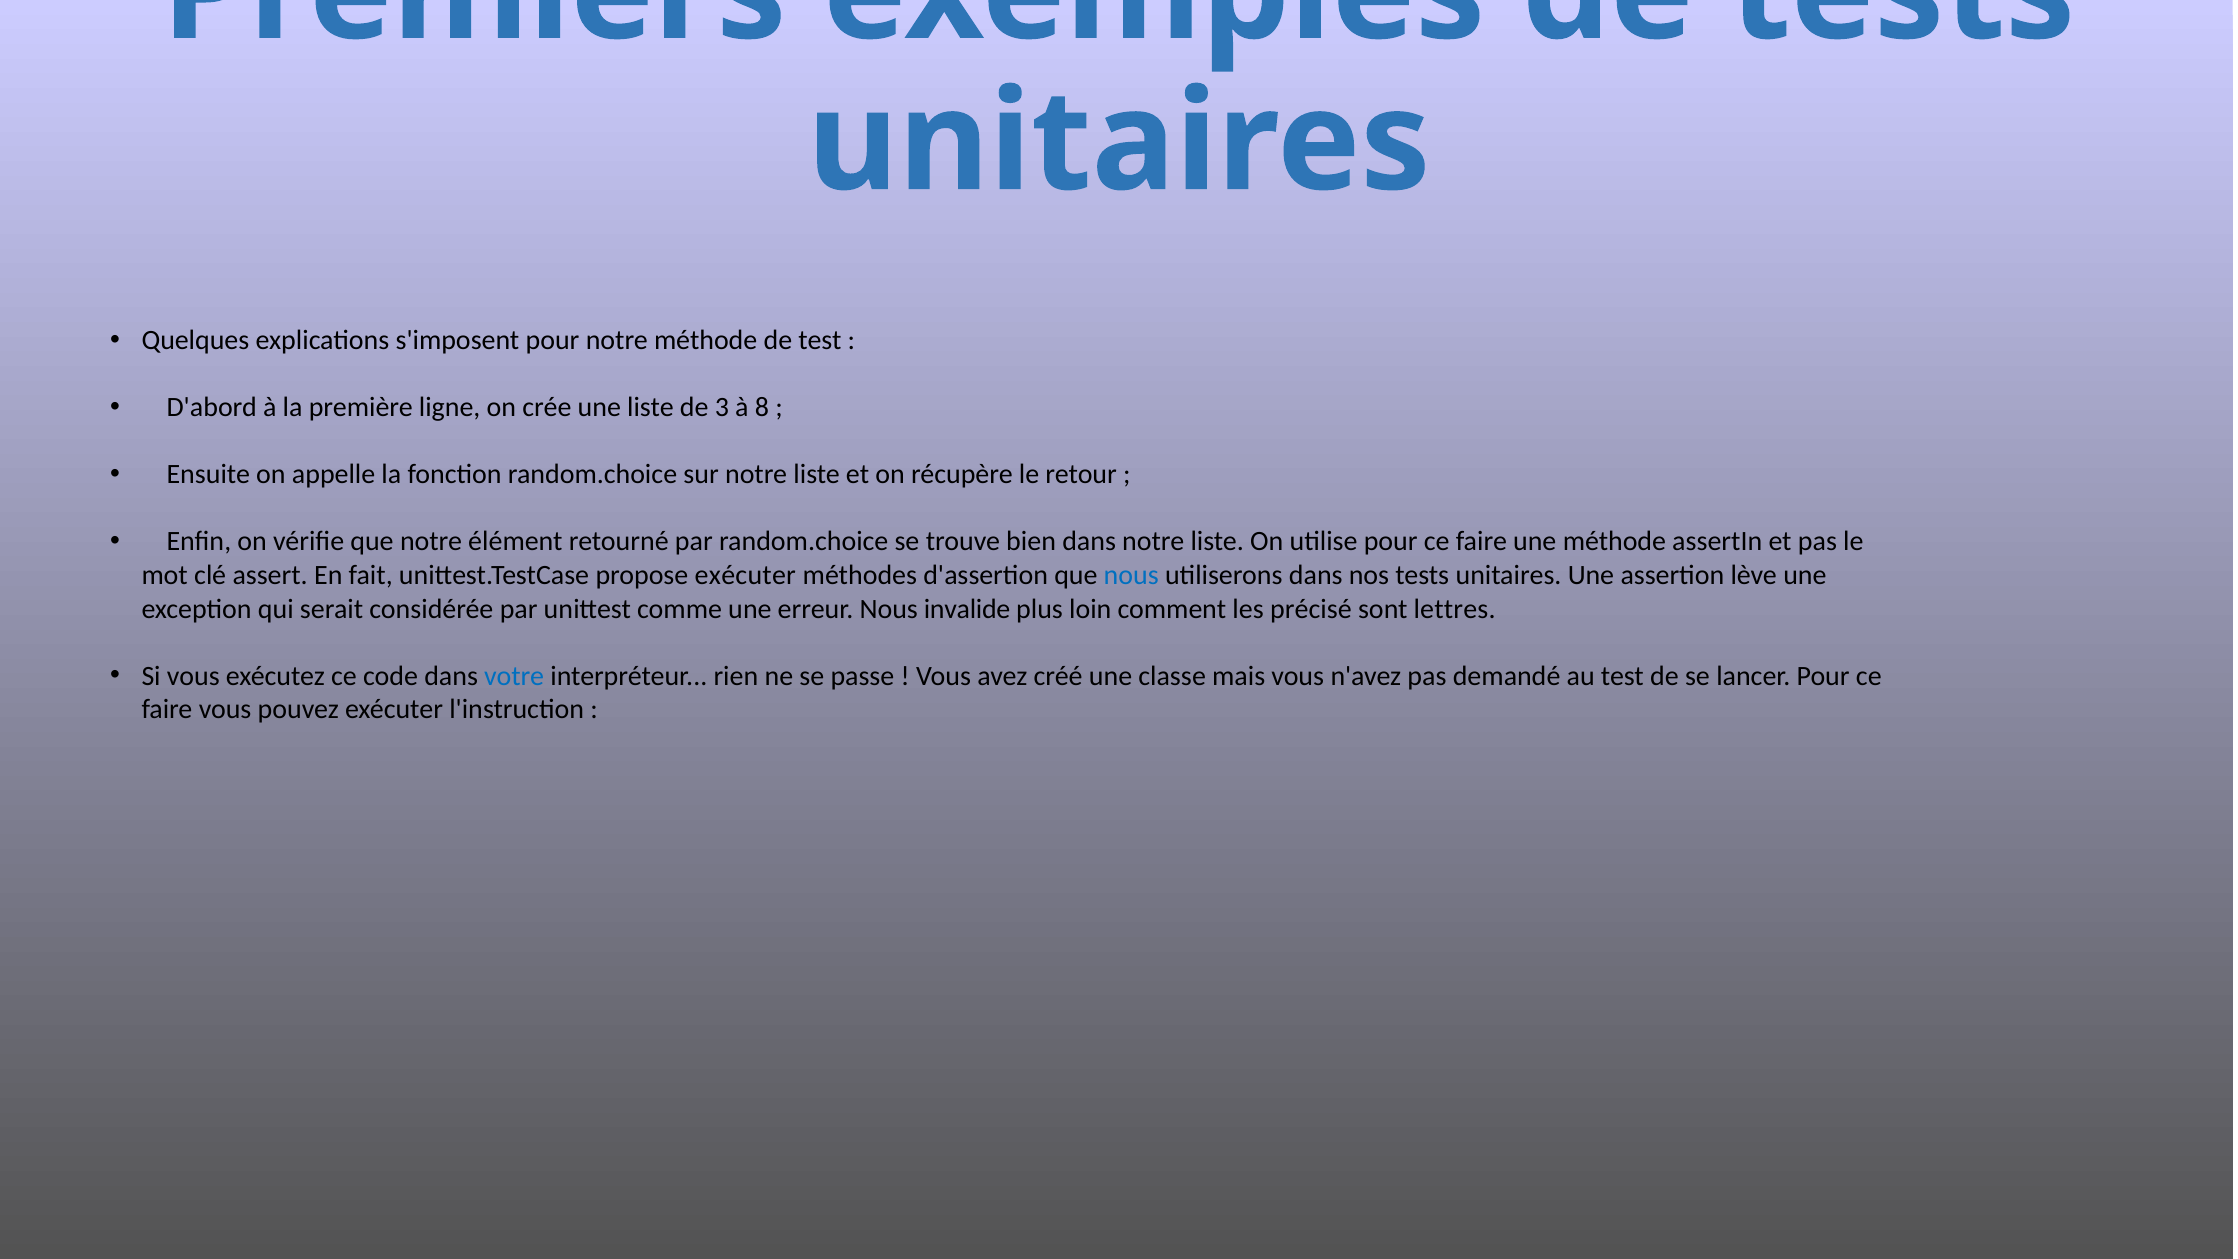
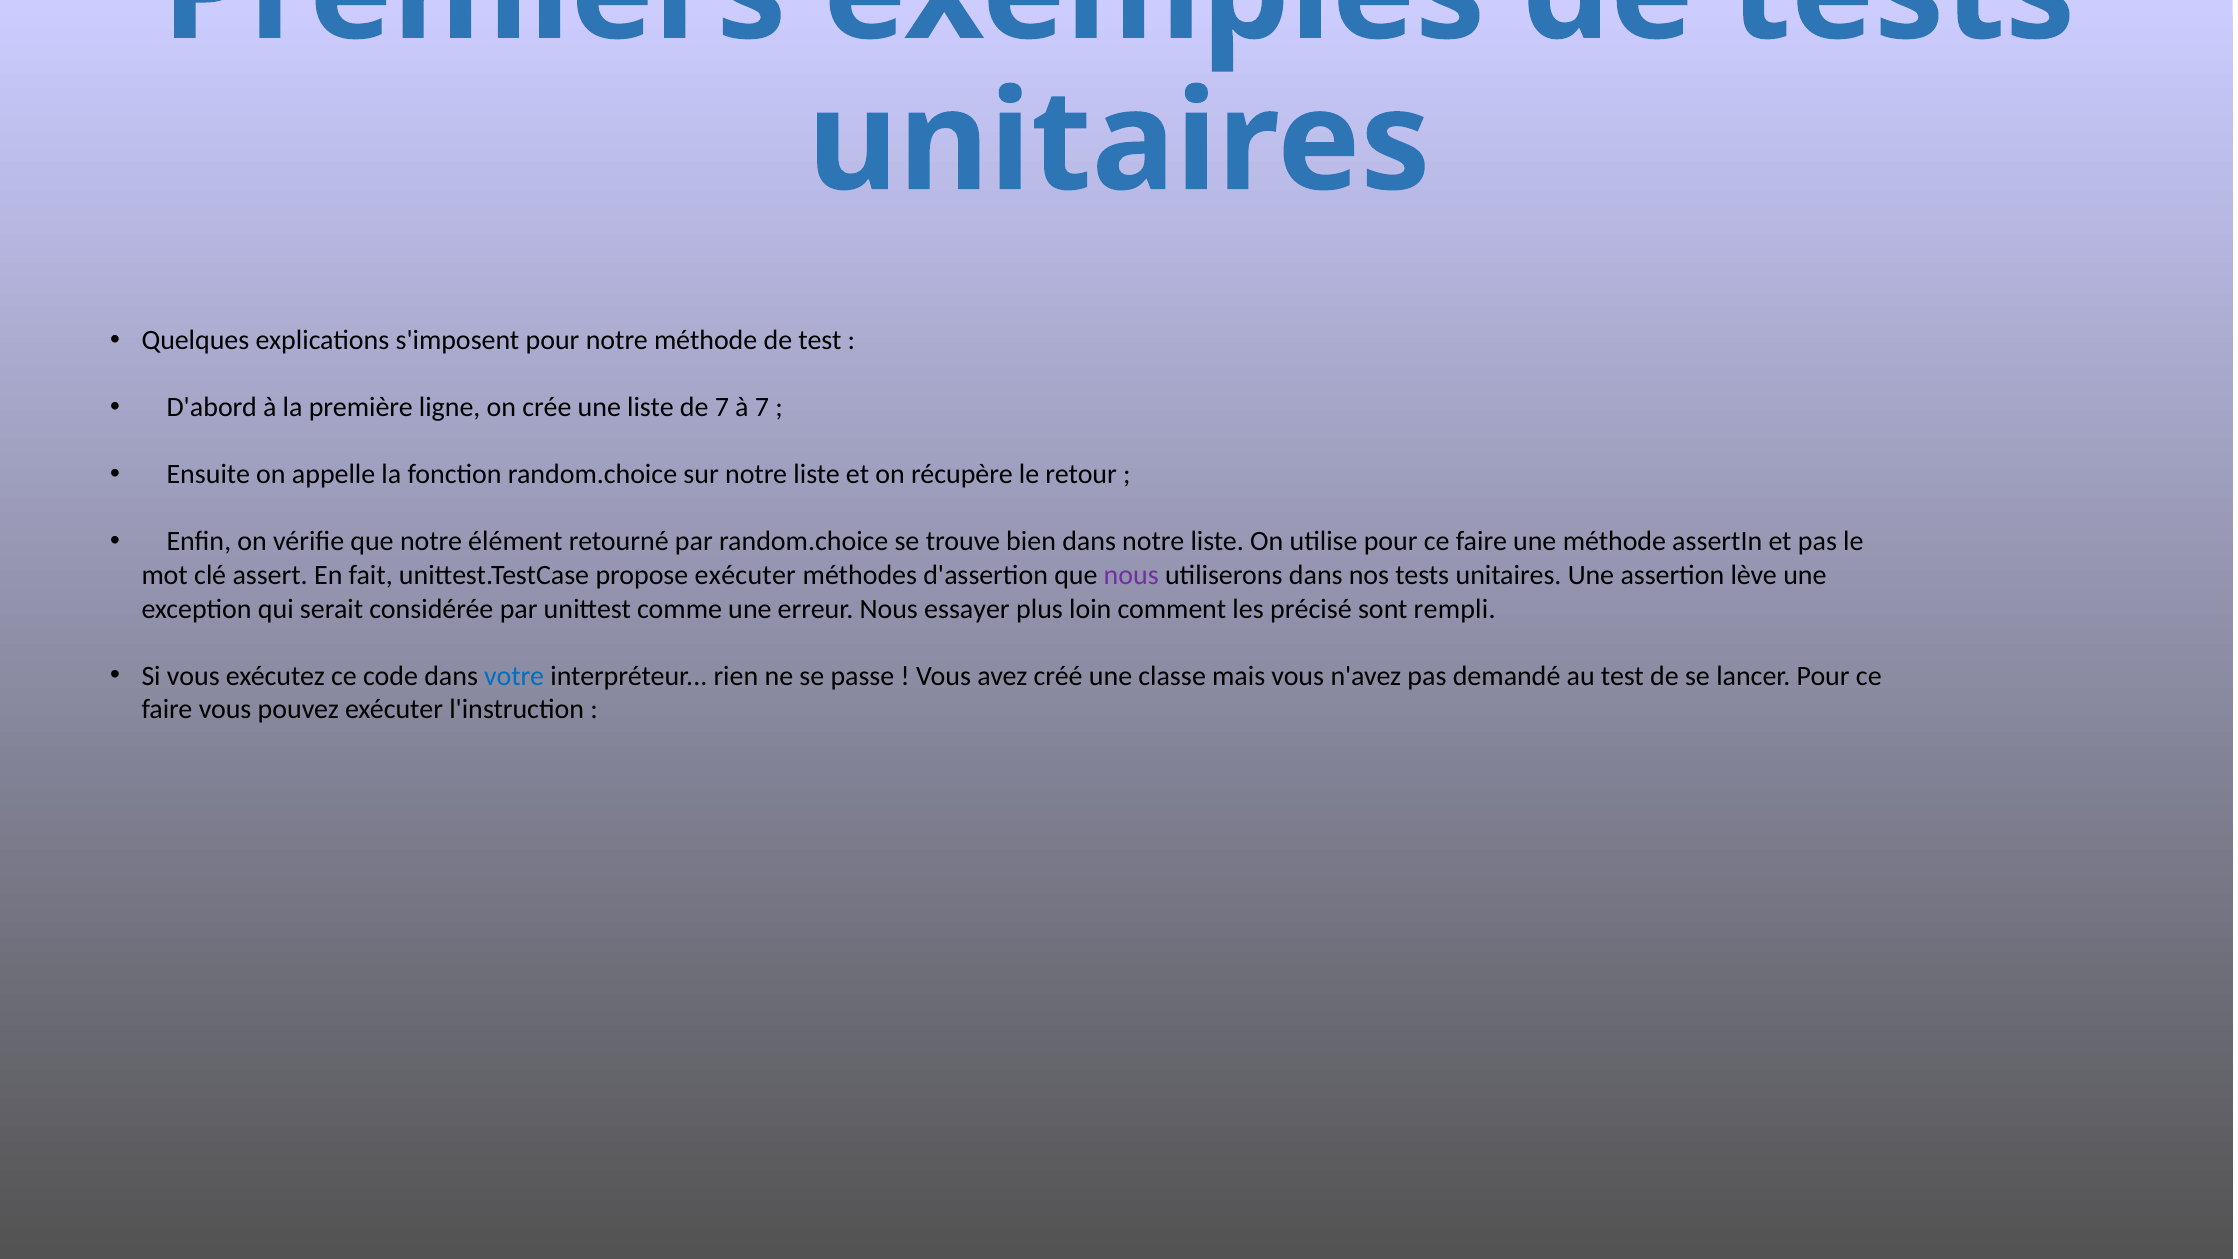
de 3: 3 -> 7 (722, 407)
à 8: 8 -> 7 (762, 407)
nous colour: blue -> purple (1131, 575)
invalide: invalide -> essayer (967, 609)
lettres: lettres -> rempli (1455, 609)
